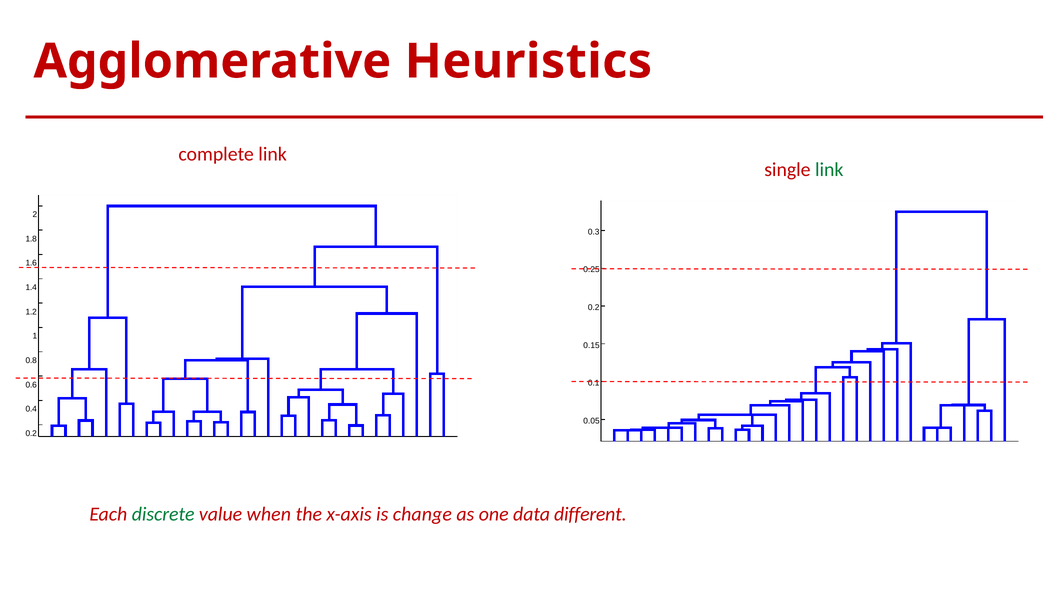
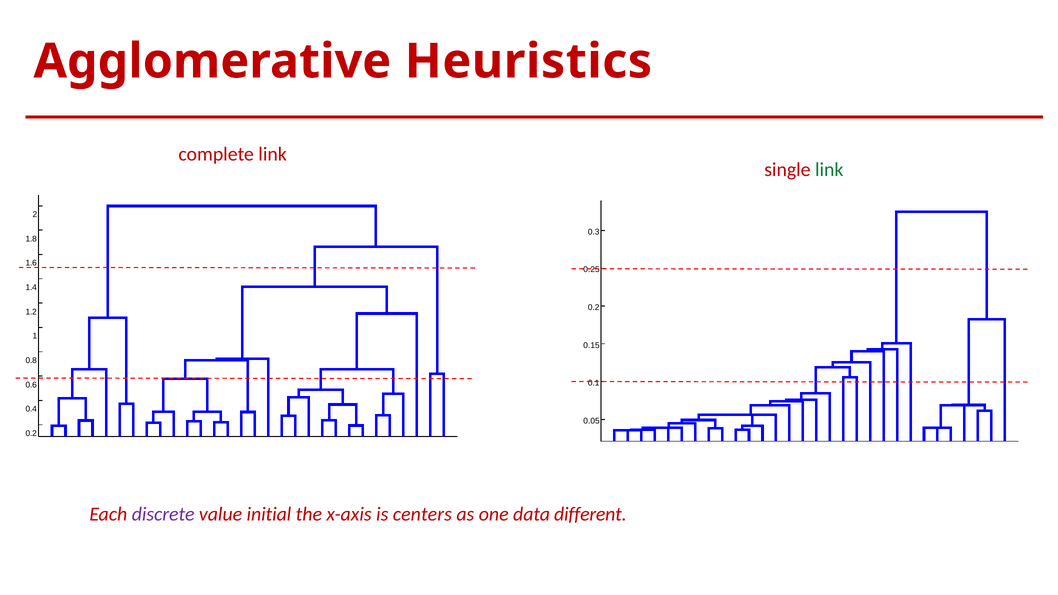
discrete colour: green -> purple (163, 515)
when: when -> initial (269, 515)
change: change -> centers (422, 515)
